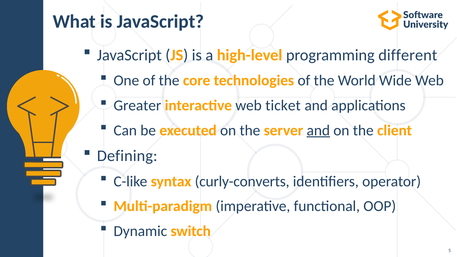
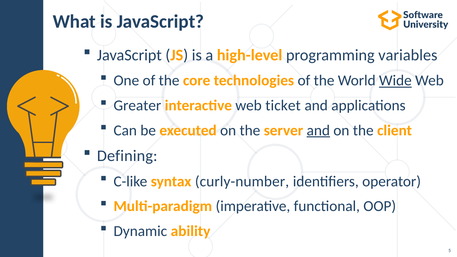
different: different -> variables (408, 55)
Wide underline: none -> present (395, 81)
curly-converts: curly-converts -> curly-number (242, 181)
switch: switch -> ability (191, 231)
